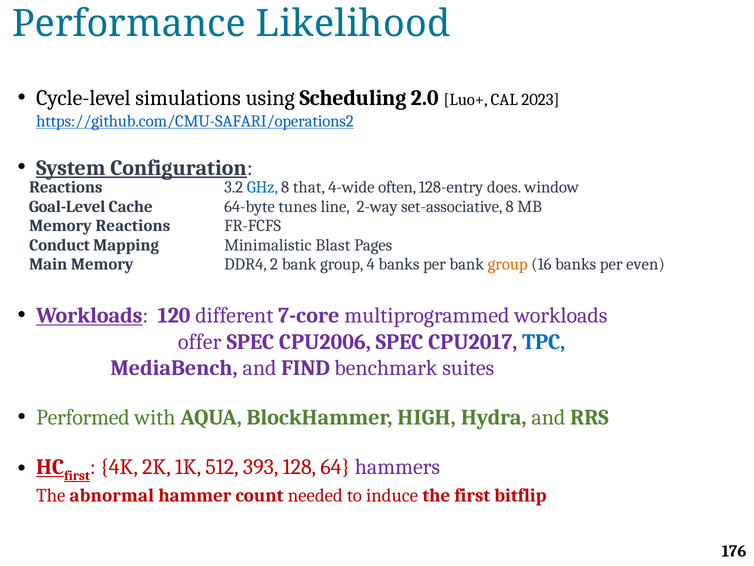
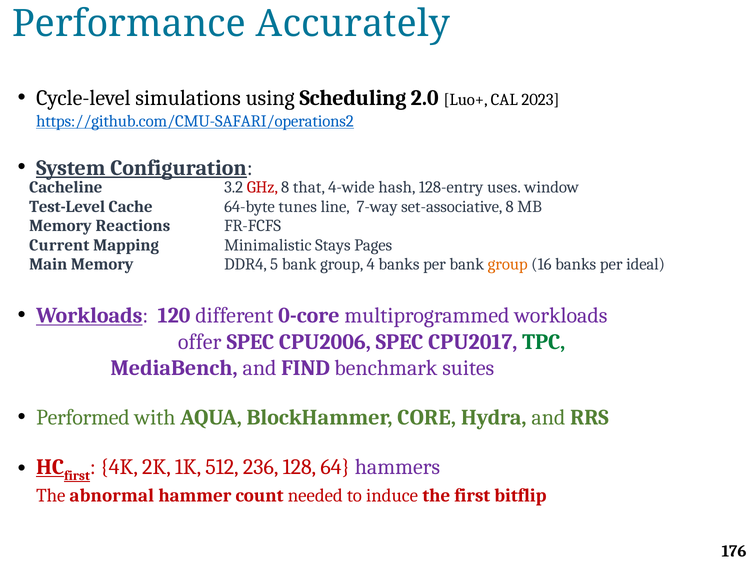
Likelihood: Likelihood -> Accurately (353, 24)
Reactions: Reactions -> Cacheline (66, 187)
GHz colour: blue -> red (262, 187)
often: often -> hash (397, 187)
does: does -> uses (504, 187)
Goal-Level: Goal-Level -> Test-Level (67, 206)
2-way: 2-way -> 7-way (377, 206)
Conduct: Conduct -> Current (59, 245)
Blast: Blast -> Stays (333, 245)
2: 2 -> 5 (274, 264)
even: even -> ideal (646, 264)
7-core: 7-core -> 0-core (309, 315)
TPC colour: blue -> green (544, 341)
HIGH: HIGH -> CORE (427, 417)
393: 393 -> 236 (261, 467)
